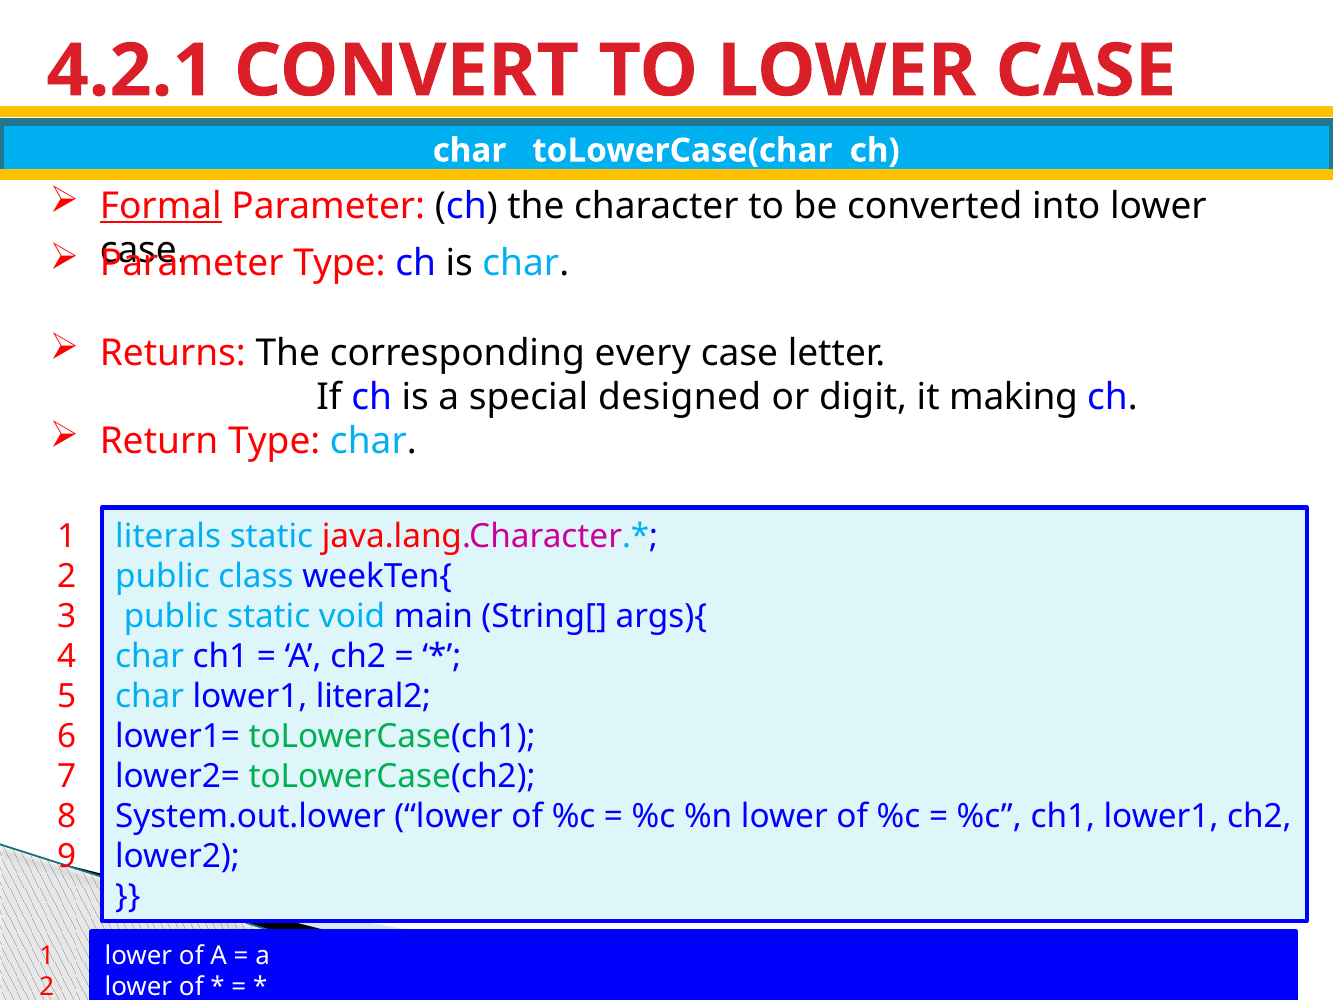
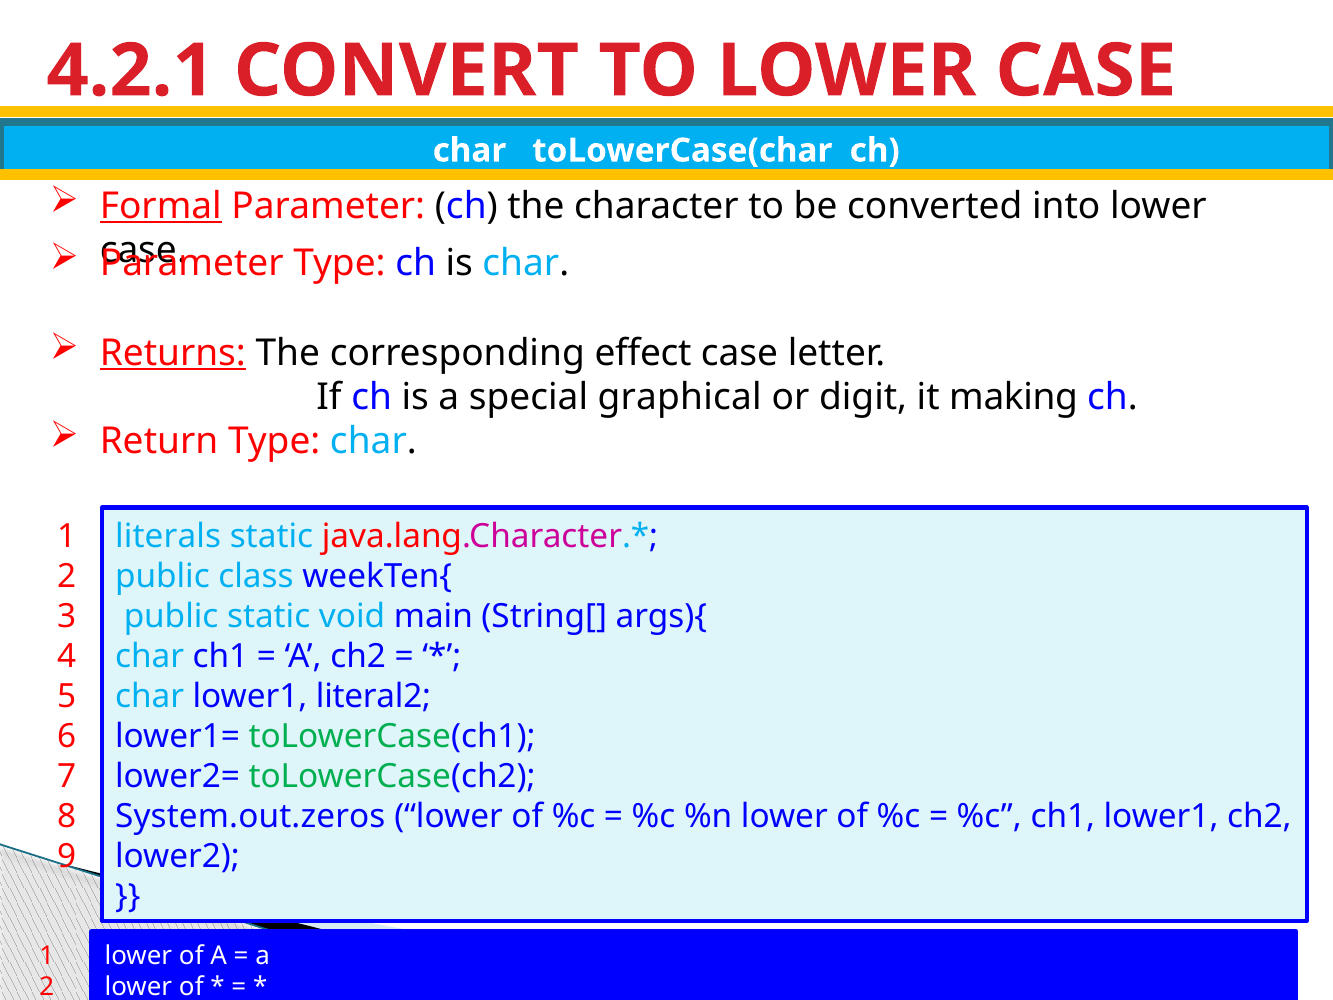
Returns underline: none -> present (173, 353)
every: every -> effect (643, 353)
designed: designed -> graphical (680, 397)
System.out.lower: System.out.lower -> System.out.zeros (250, 816)
